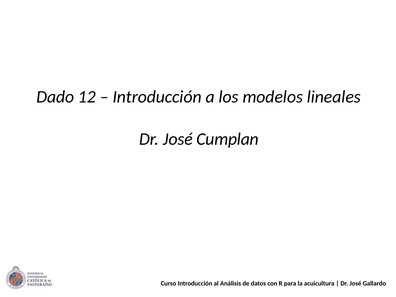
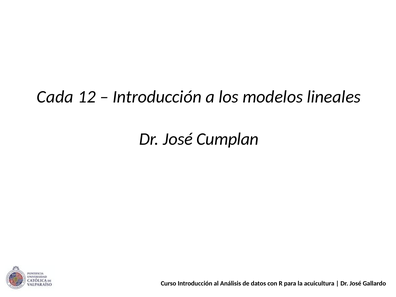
Dado: Dado -> Cada (55, 97)
